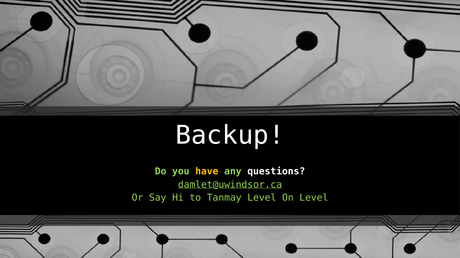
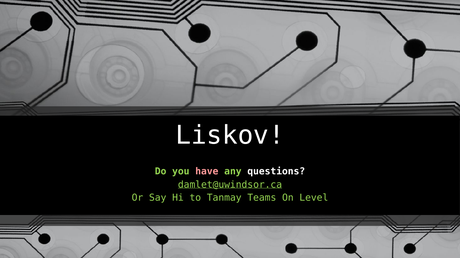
Backup: Backup -> Liskov (230, 136)
have colour: yellow -> pink (207, 172)
Tanmay Level: Level -> Teams (262, 198)
